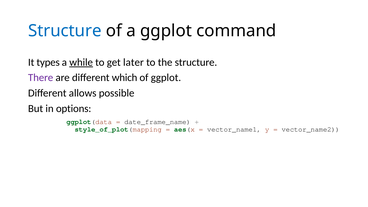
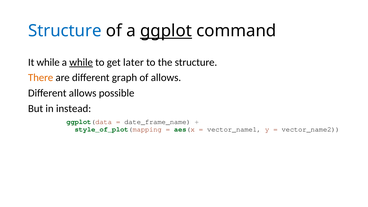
ggplot underline: none -> present (166, 31)
It types: types -> while (48, 62)
There colour: purple -> orange (41, 78)
which: which -> graph (125, 78)
of ggplot: ggplot -> allows (166, 78)
options: options -> instead (74, 109)
